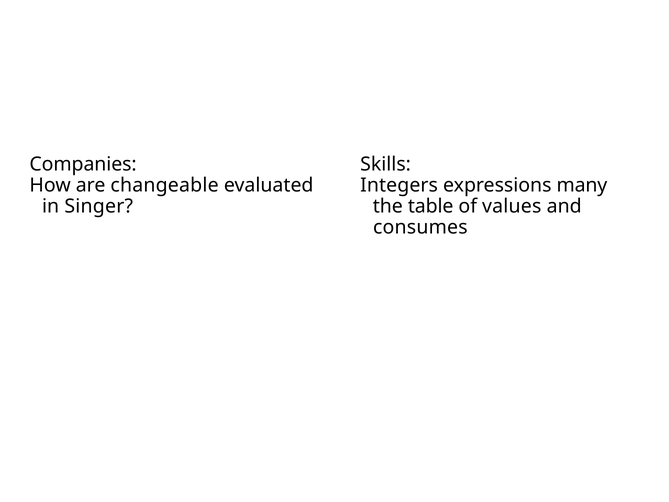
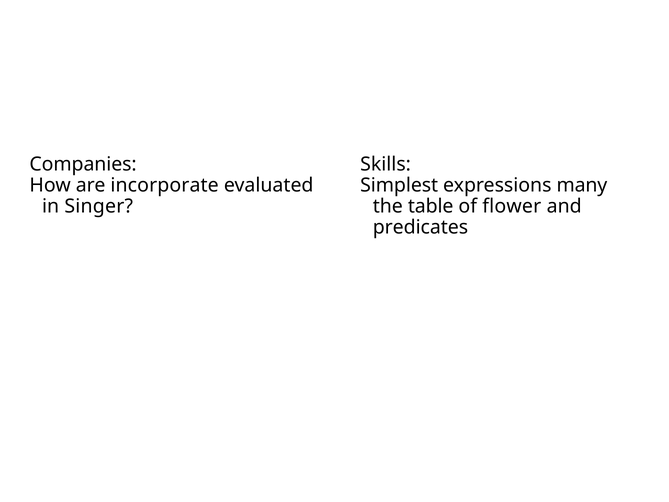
changeable: changeable -> incorporate (165, 185)
Integers: Integers -> Simplest (399, 185)
values: values -> flower (512, 206)
consumes: consumes -> predicates (420, 227)
